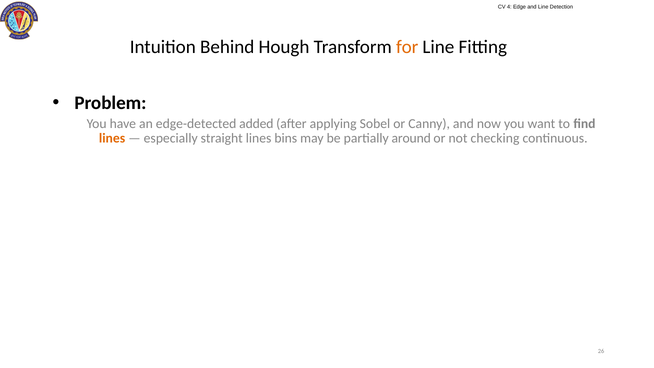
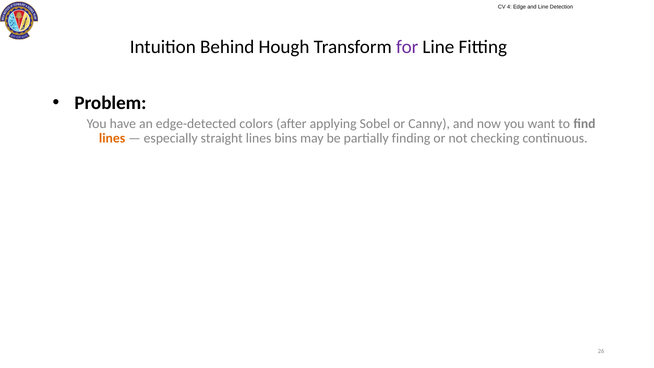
for colour: orange -> purple (407, 47)
added: added -> colors (256, 124)
around: around -> finding (411, 138)
